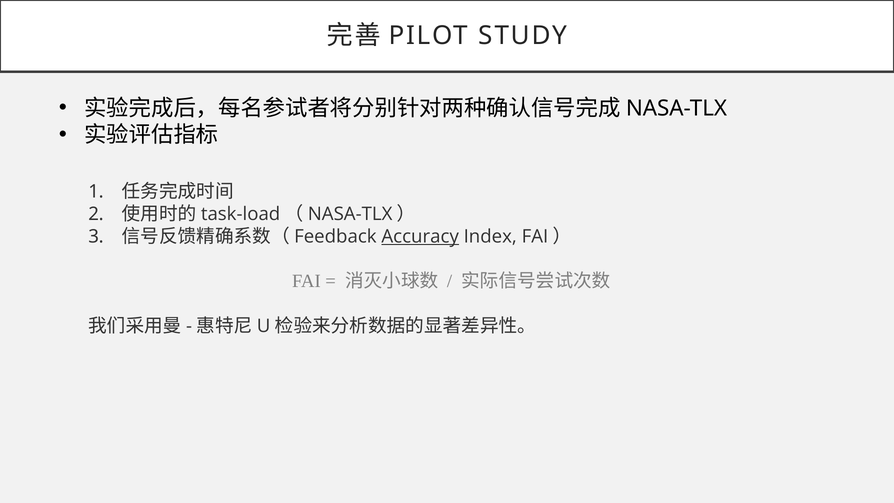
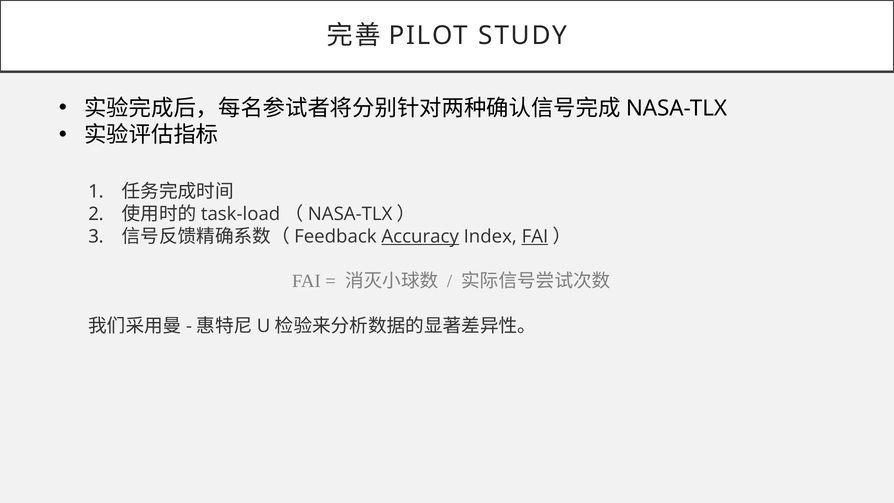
FAI underline: none -> present (535, 236)
